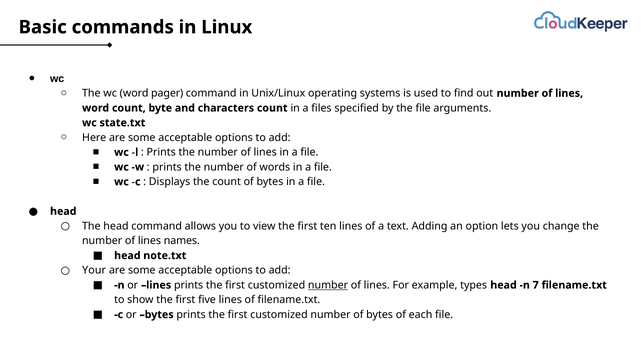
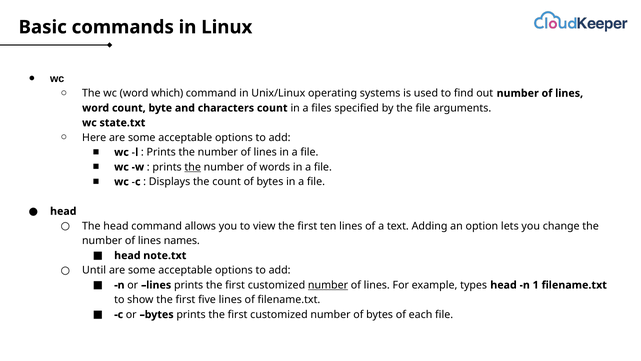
pager: pager -> which (167, 93)
the underline: none -> present (193, 167)
Your: Your -> Until (94, 270)
7: 7 -> 1 (536, 285)
